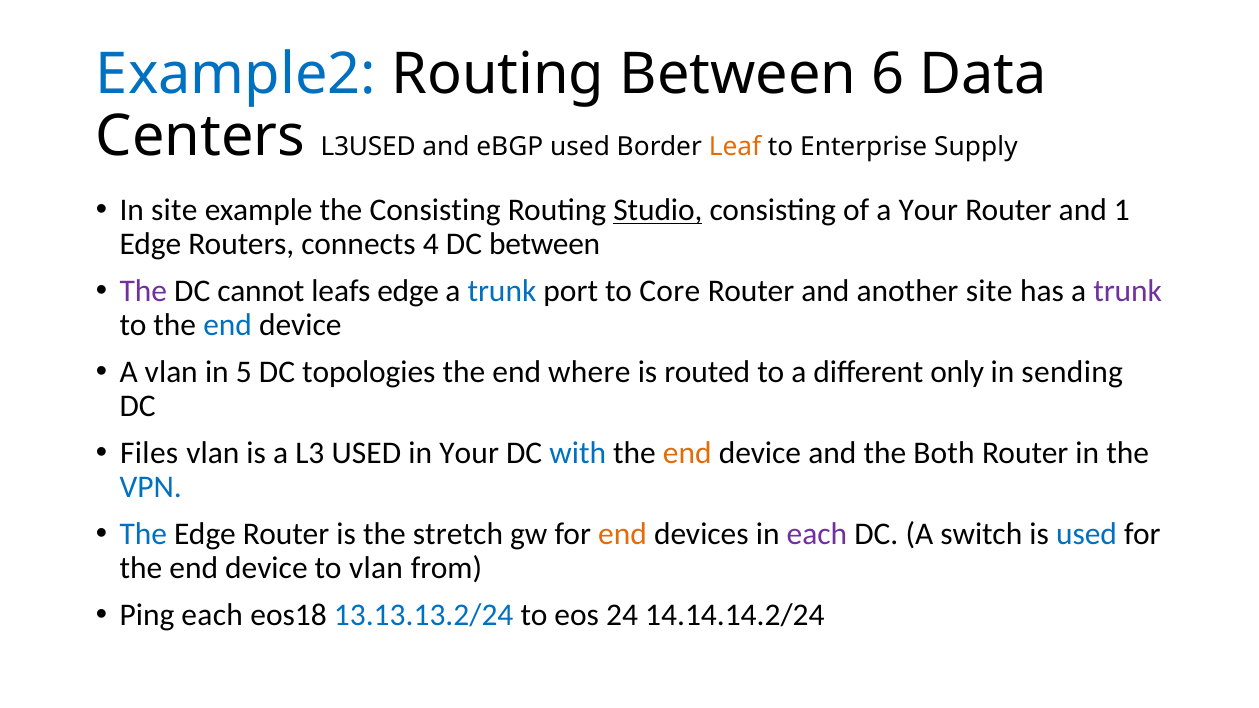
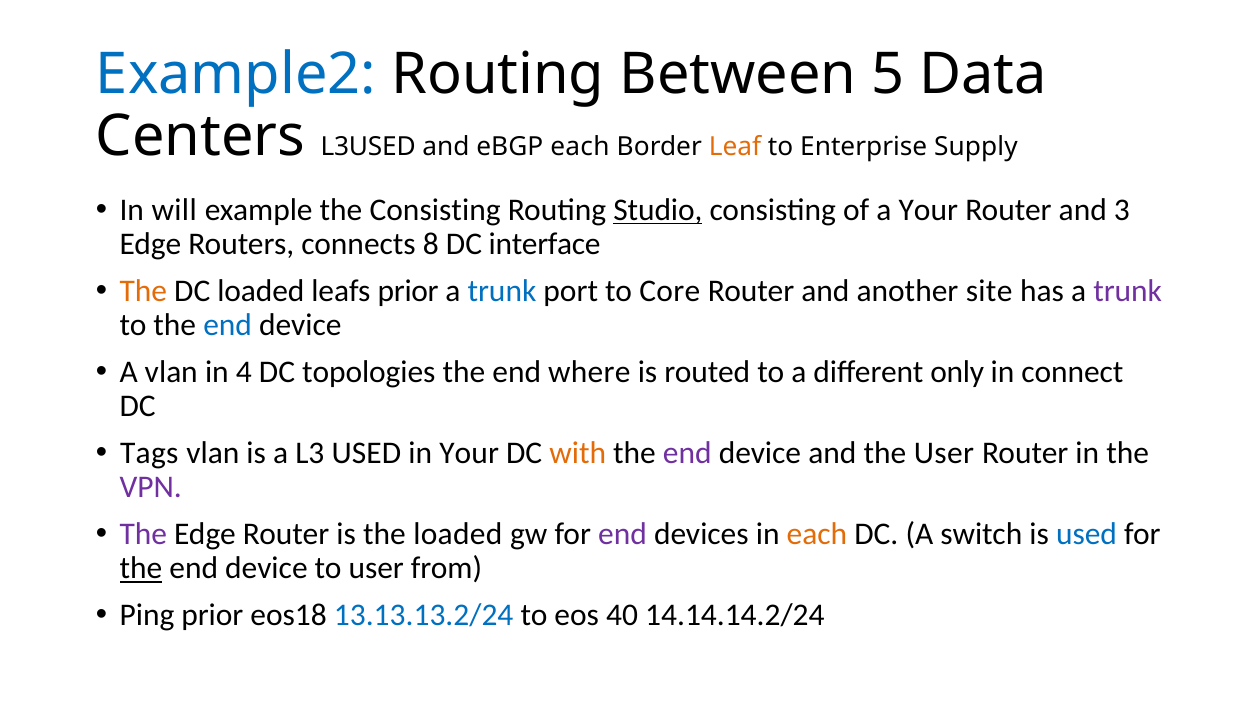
6: 6 -> 5 (888, 75)
eBGP used: used -> each (580, 147)
In site: site -> will (174, 210)
1: 1 -> 3 (1122, 210)
4: 4 -> 8 (431, 244)
DC between: between -> interface (545, 244)
The colour: purple -> orange (143, 291)
DC cannot: cannot -> loaded (261, 291)
leafs edge: edge -> prior (408, 291)
5: 5 -> 4 (244, 372)
sending: sending -> connect (1072, 372)
Files: Files -> Tags (149, 453)
with colour: blue -> orange (578, 453)
end colour: orange -> purple (687, 453)
the Both: Both -> User (944, 453)
VPN colour: blue -> purple (151, 487)
The colour: blue -> purple (143, 534)
the stretch: stretch -> loaded (458, 534)
end colour: orange -> purple (623, 534)
each colour: purple -> orange (817, 534)
the underline: none -> present (141, 568)
to vlan: vlan -> user (376, 568)
Ping each: each -> prior (212, 615)
24: 24 -> 40 (622, 615)
